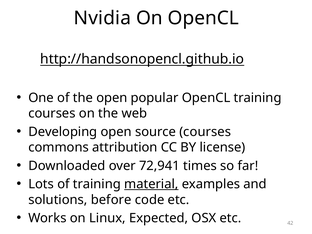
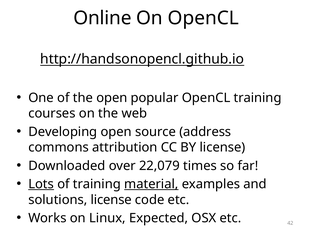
Nvidia: Nvidia -> Online (102, 18)
source courses: courses -> address (205, 132)
72,941: 72,941 -> 22,079 (159, 166)
Lots underline: none -> present (41, 184)
solutions before: before -> license (111, 200)
